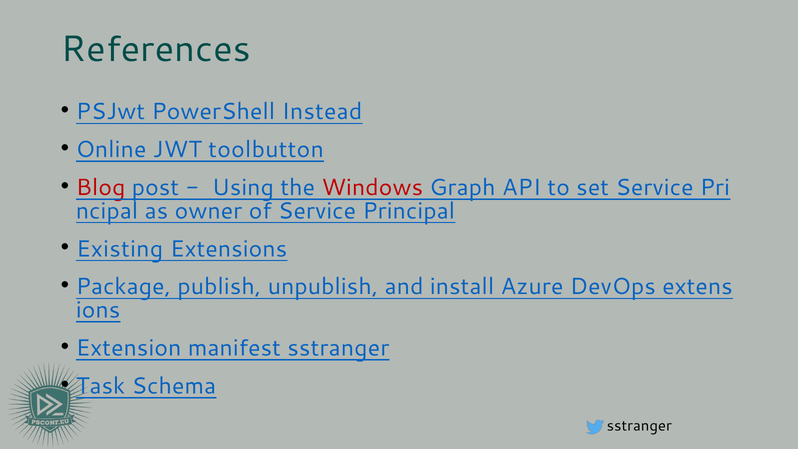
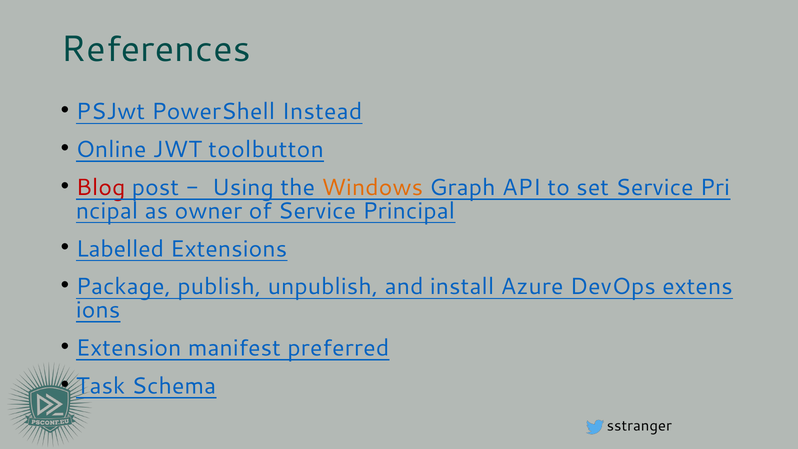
Windows colour: red -> orange (372, 188)
Existing: Existing -> Labelled (120, 249)
manifest sstranger: sstranger -> preferred (338, 348)
